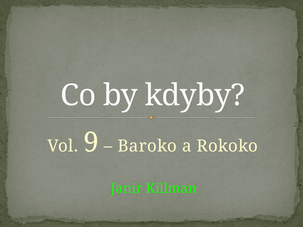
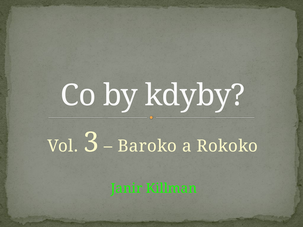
9: 9 -> 3 (91, 143)
